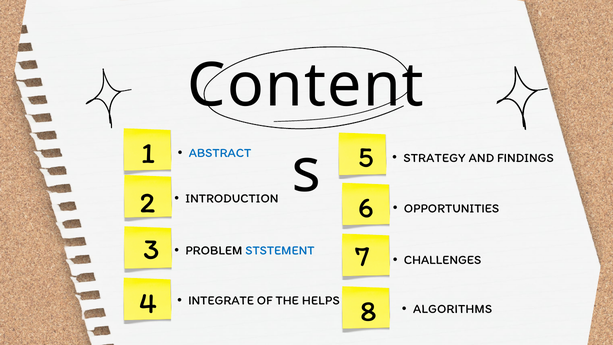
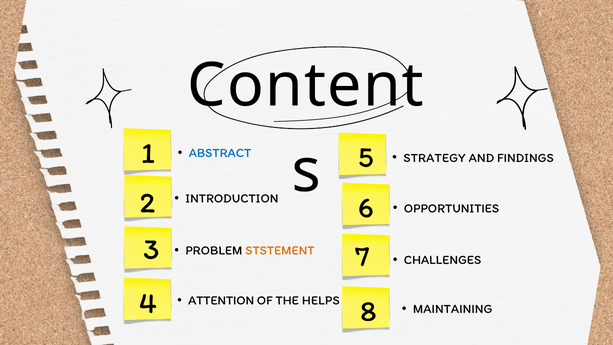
STSTEMENT colour: blue -> orange (280, 251)
INTEGRATE: INTEGRATE -> ATTENTION (221, 300)
ALGORITHMS: ALGORITHMS -> MAINTAINING (453, 309)
